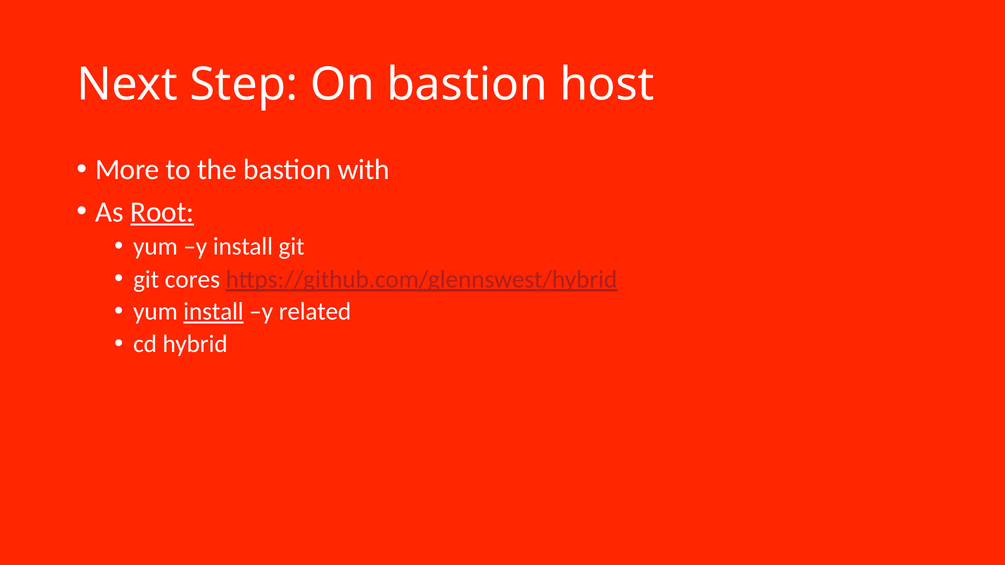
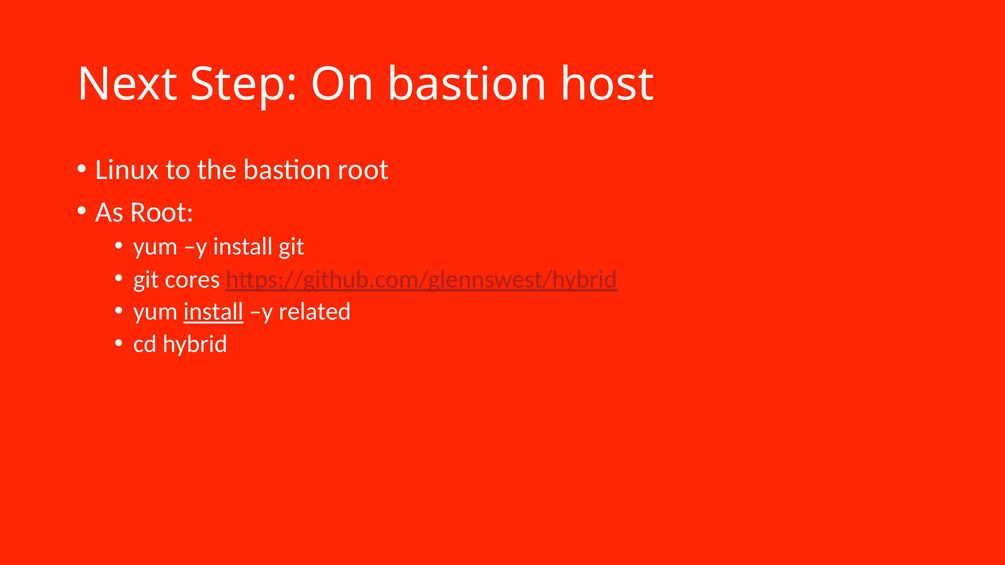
More: More -> Linux (127, 170)
bastion with: with -> root (363, 170)
Root underline: present -> none (162, 212)
